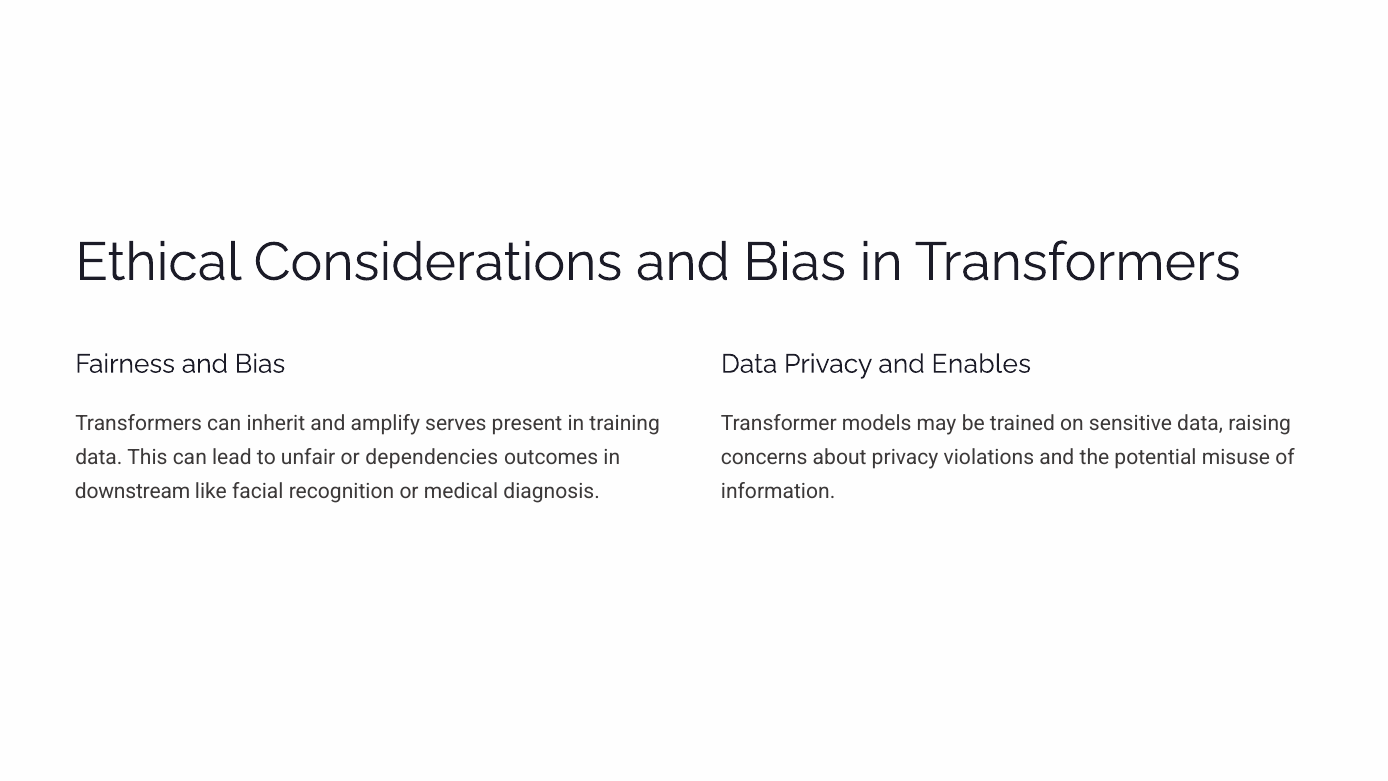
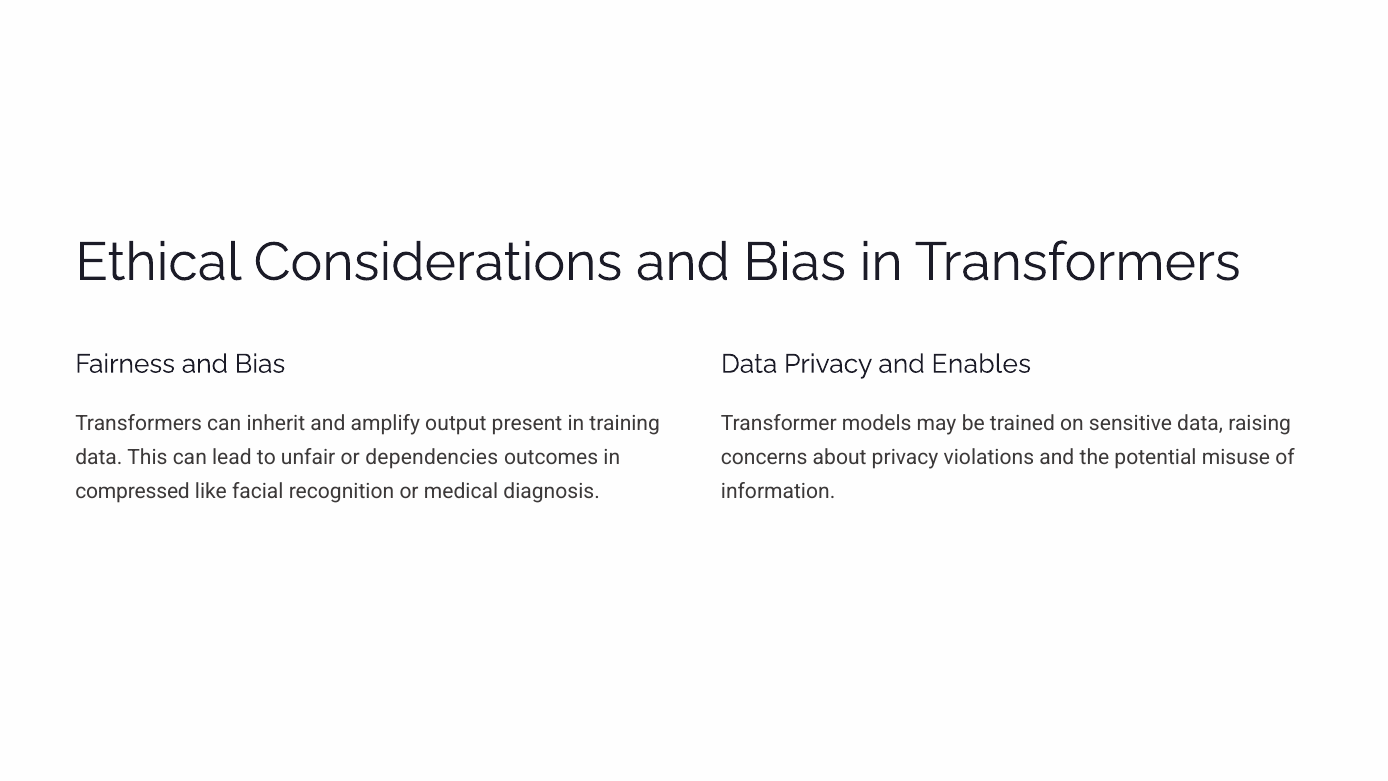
serves: serves -> output (456, 423)
downstream: downstream -> compressed (133, 492)
